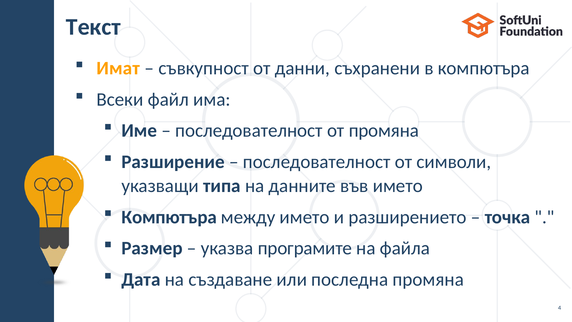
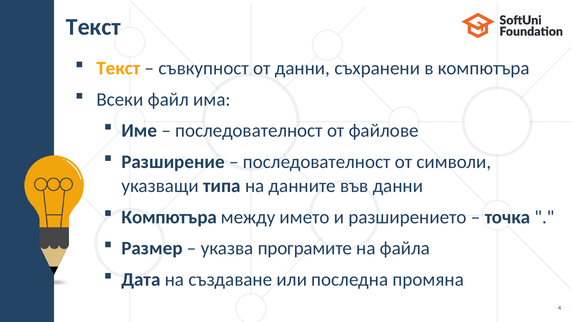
Имат: Имат -> Текст (118, 68)
от промяна: промяна -> файлове (384, 131)
във името: името -> данни (398, 186)
